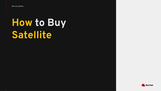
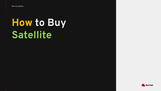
Satellite colour: yellow -> light green (32, 35)
